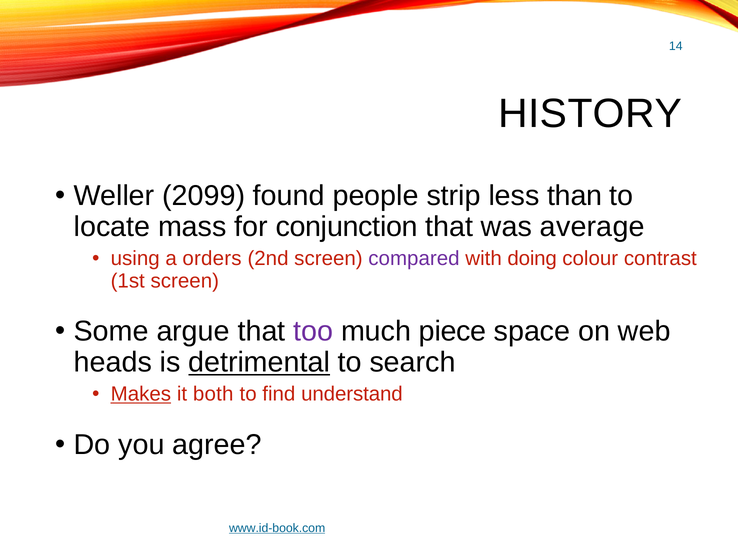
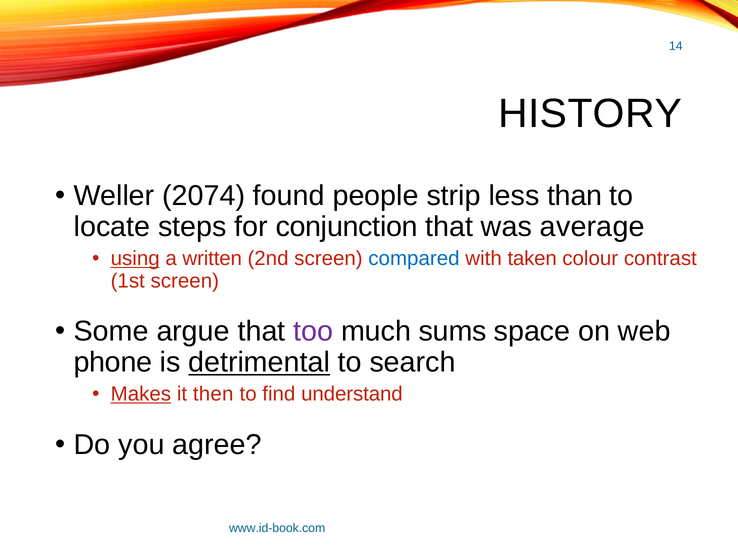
2099: 2099 -> 2074 (204, 196)
mass: mass -> steps (192, 227)
using underline: none -> present (135, 259)
orders: orders -> written (212, 259)
compared colour: purple -> blue (414, 259)
doing: doing -> taken (532, 259)
piece: piece -> sums (453, 332)
heads: heads -> phone (113, 363)
both: both -> then (213, 394)
www.id-book.com underline: present -> none (277, 529)
